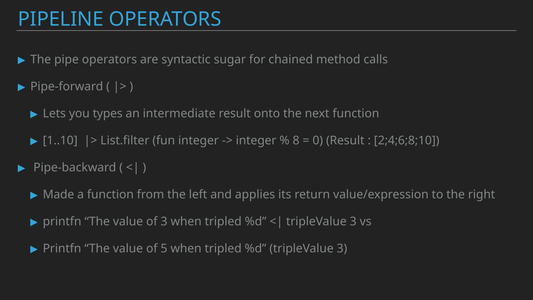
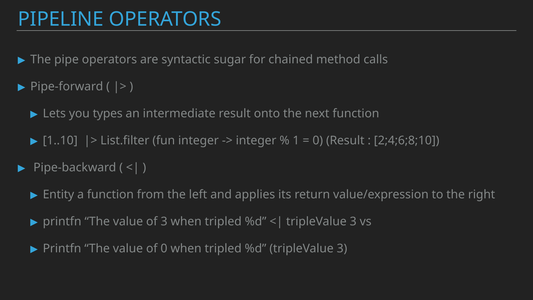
8: 8 -> 1 (296, 140)
Made: Made -> Entity (58, 194)
of 5: 5 -> 0 (164, 248)
